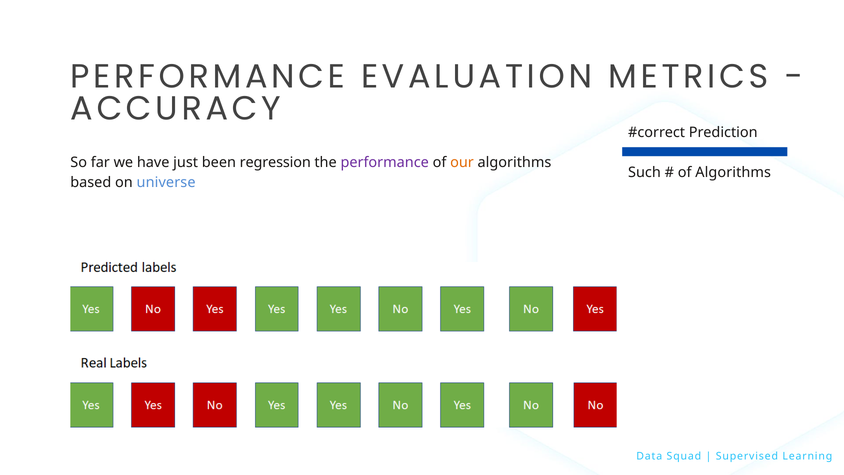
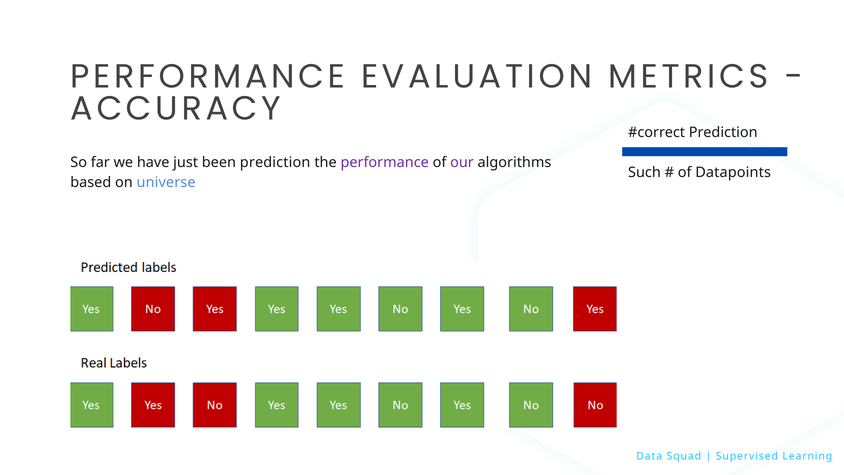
been regression: regression -> prediction (275, 162)
our colour: orange -> purple (462, 162)
of Algorithms: Algorithms -> Datapoints (733, 172)
